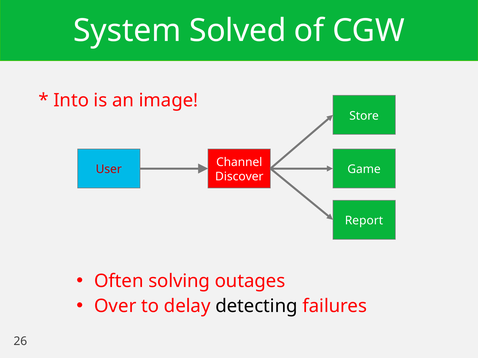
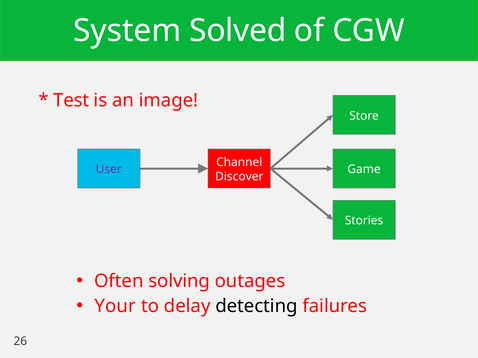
Into: Into -> Test (71, 100)
User colour: red -> purple (109, 170)
Report: Report -> Stories (364, 221)
Over: Over -> Your (115, 306)
